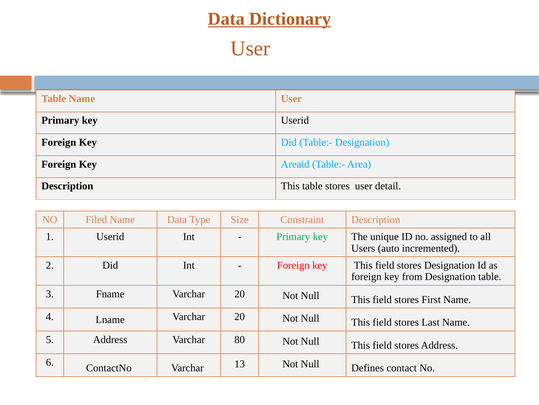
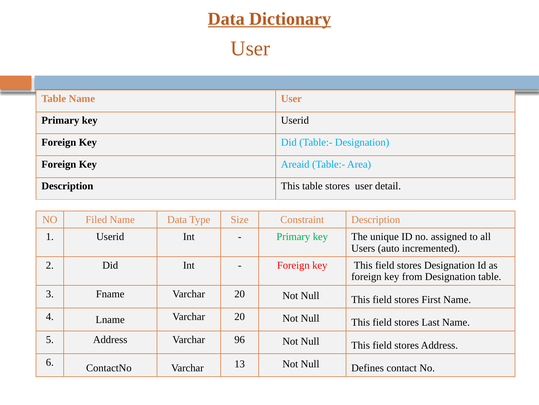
80: 80 -> 96 (240, 339)
